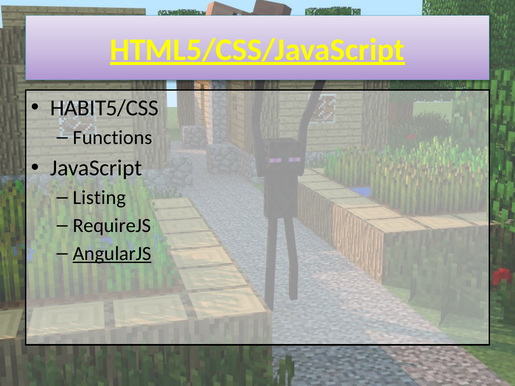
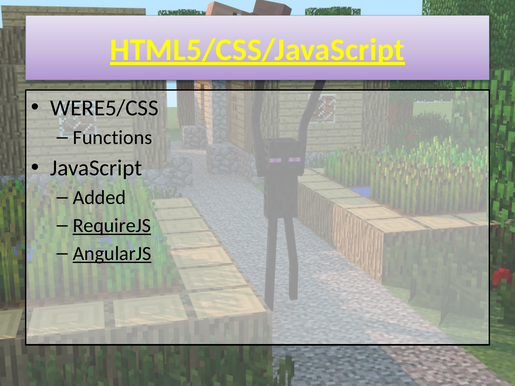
HABIT5/CSS: HABIT5/CSS -> WERE5/CSS (104, 108)
Listing: Listing -> Added (99, 198)
RequireJS underline: none -> present (112, 226)
